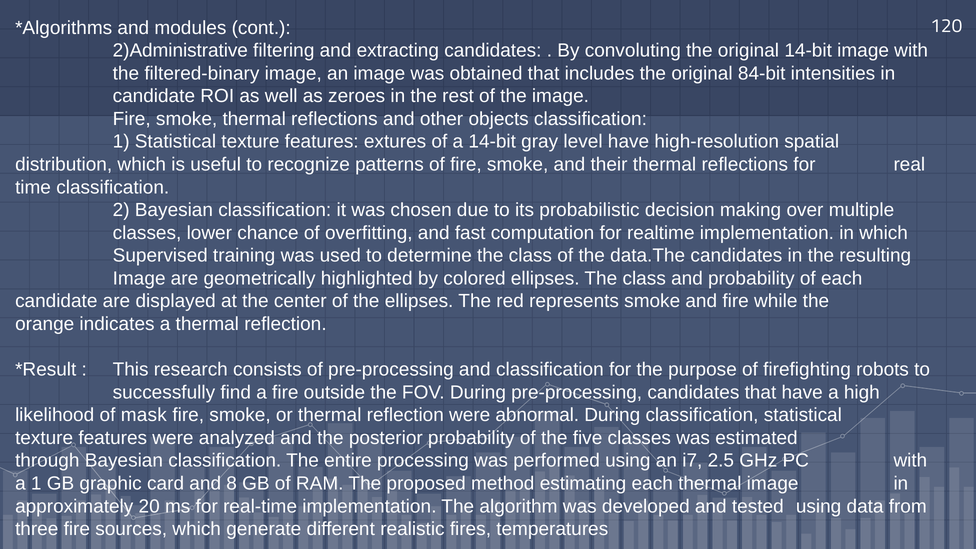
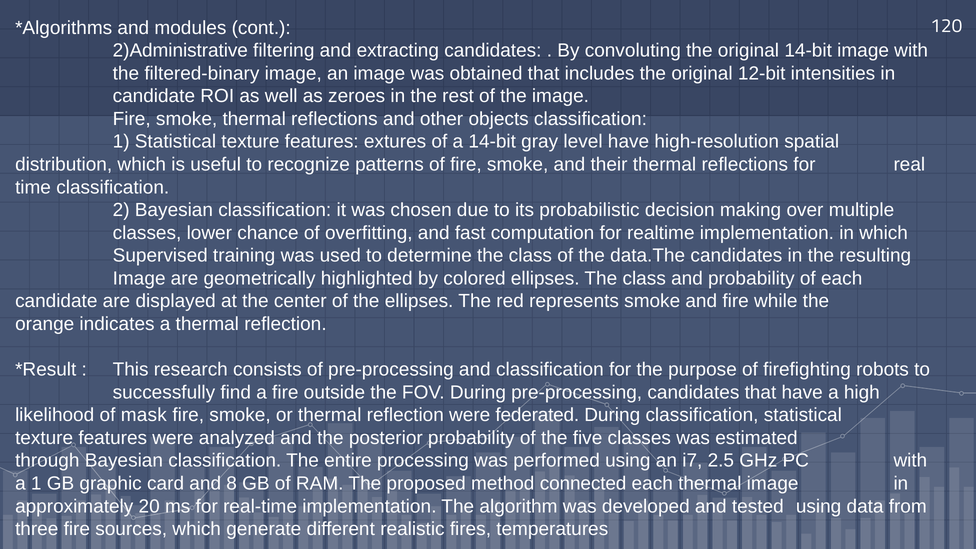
84-bit: 84-bit -> 12-bit (762, 73)
abnormal: abnormal -> federated (537, 415)
estimating: estimating -> connected (583, 484)
